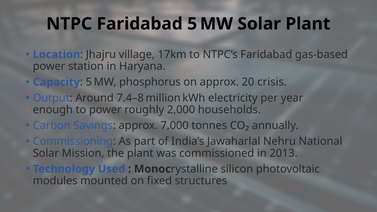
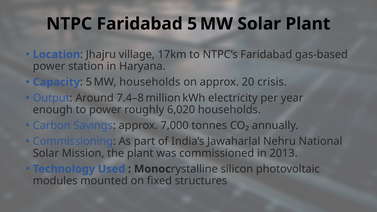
MW phosphorus: phosphorus -> households (150, 82)
2,000: 2,000 -> 6,020 (181, 110)
